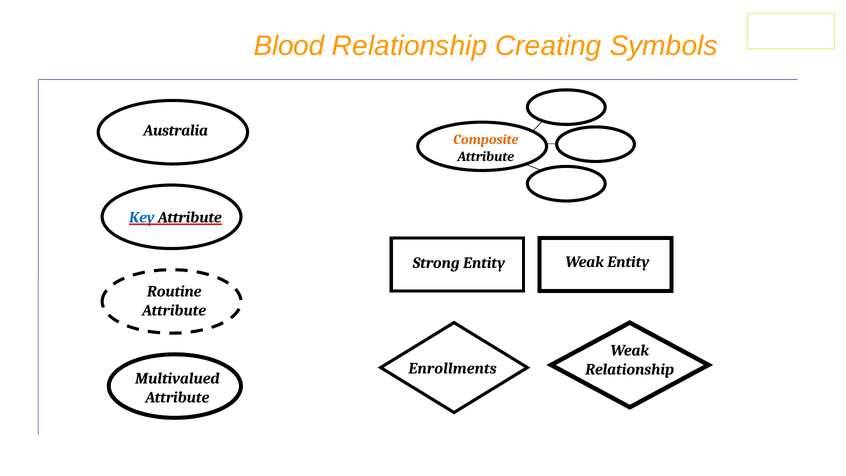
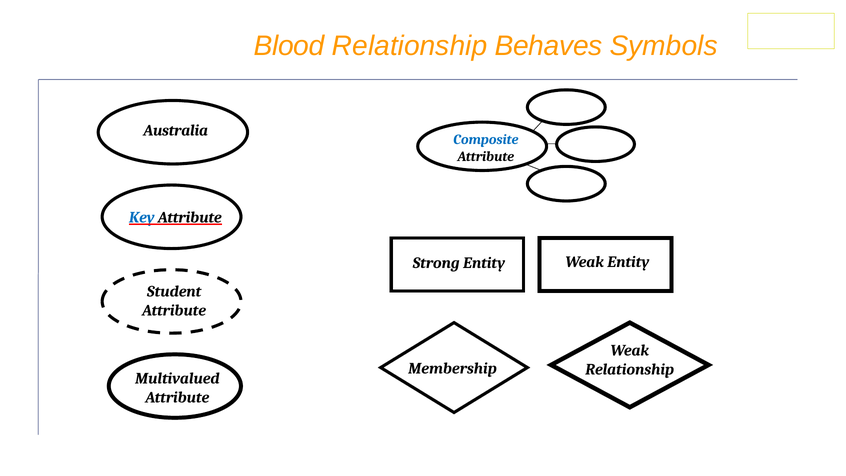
Creating: Creating -> Behaves (549, 46)
Composite colour: orange -> blue (486, 140)
Routine: Routine -> Student (174, 291)
Enrollments: Enrollments -> Membership (453, 368)
